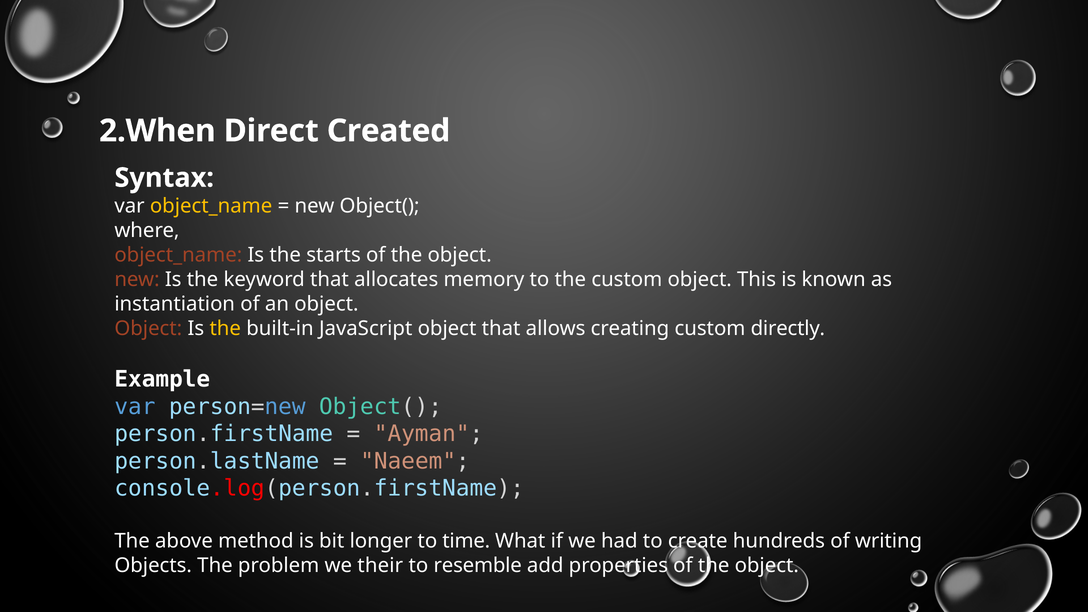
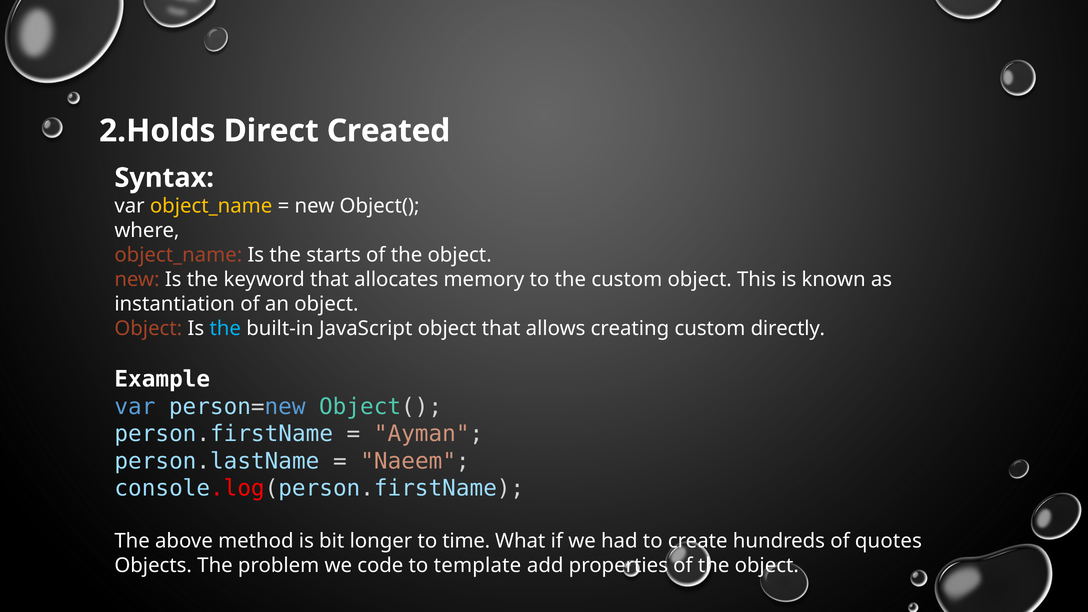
2.When: 2.When -> 2.Holds (157, 131)
the colour: yellow -> light blue (225, 328)
writing: writing -> quotes (888, 541)
their: their -> code (380, 566)
resemble: resemble -> template (477, 566)
